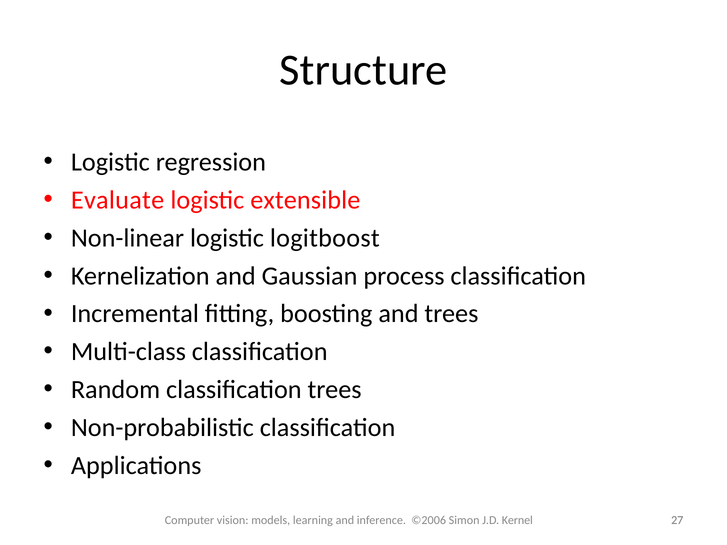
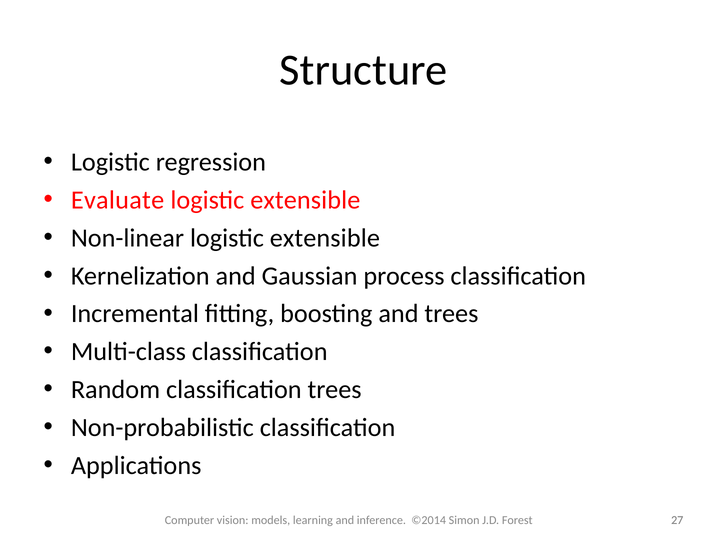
Non-linear logistic logitboost: logitboost -> extensible (325, 238)
©2006: ©2006 -> ©2014 (429, 521)
Kernel: Kernel -> Forest (517, 521)
